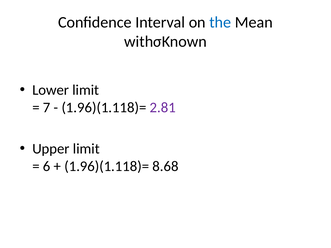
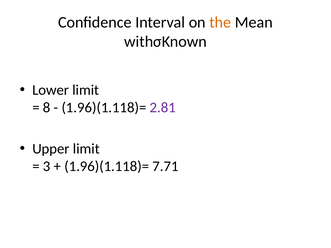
the colour: blue -> orange (220, 22)
7: 7 -> 8 (47, 108)
6: 6 -> 3 (47, 167)
8.68: 8.68 -> 7.71 (165, 167)
